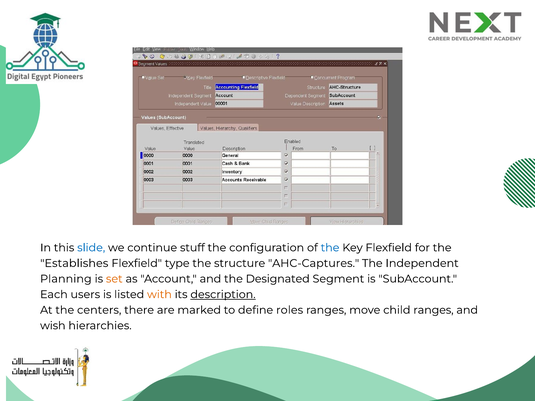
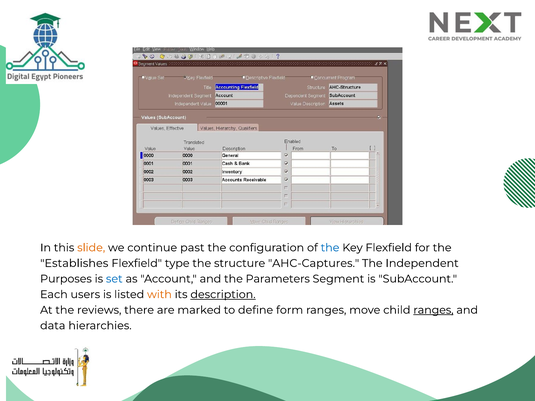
slide colour: blue -> orange (91, 248)
stuff: stuff -> past (192, 248)
Planning: Planning -> Purposes (66, 279)
set colour: orange -> blue (114, 279)
Designated: Designated -> Parameters (278, 279)
centers: centers -> reviews (99, 310)
roles: roles -> form (290, 310)
ranges underline: none -> present (433, 310)
wish: wish -> data (53, 326)
